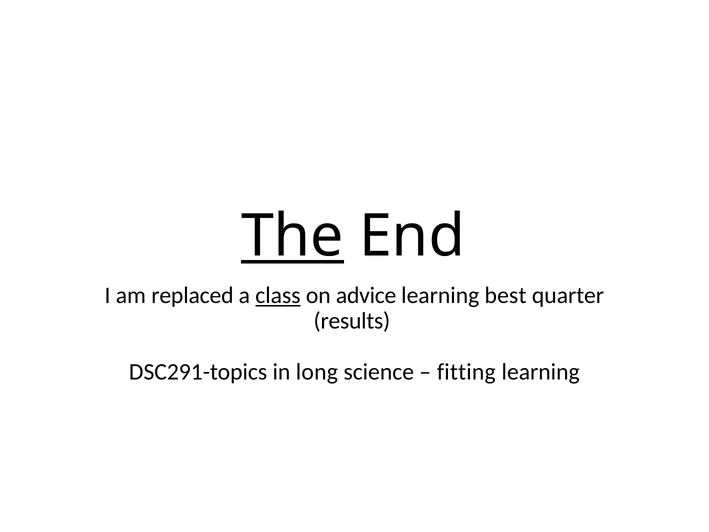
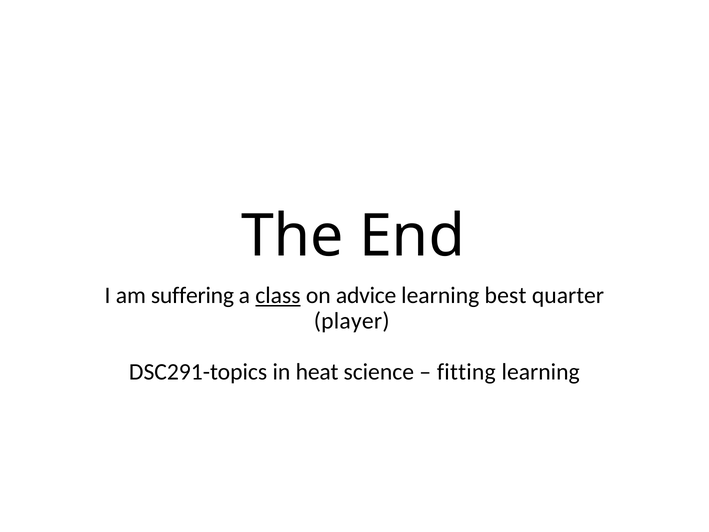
The underline: present -> none (292, 236)
replaced: replaced -> suffering (192, 295)
results: results -> player (352, 321)
long: long -> heat (317, 372)
